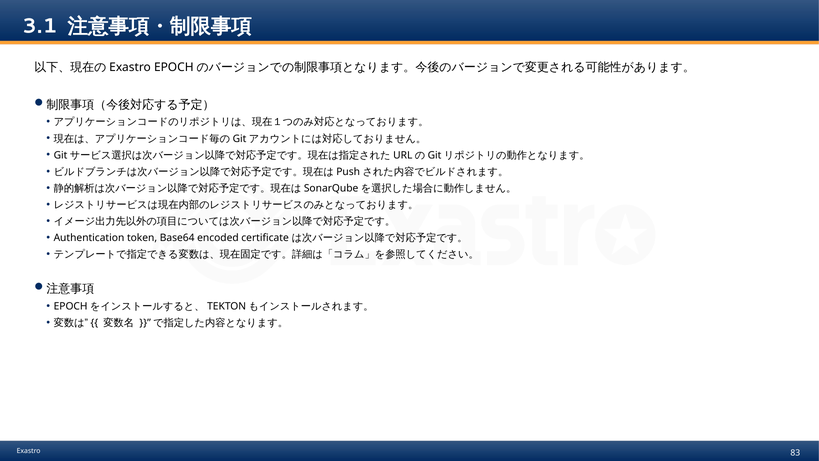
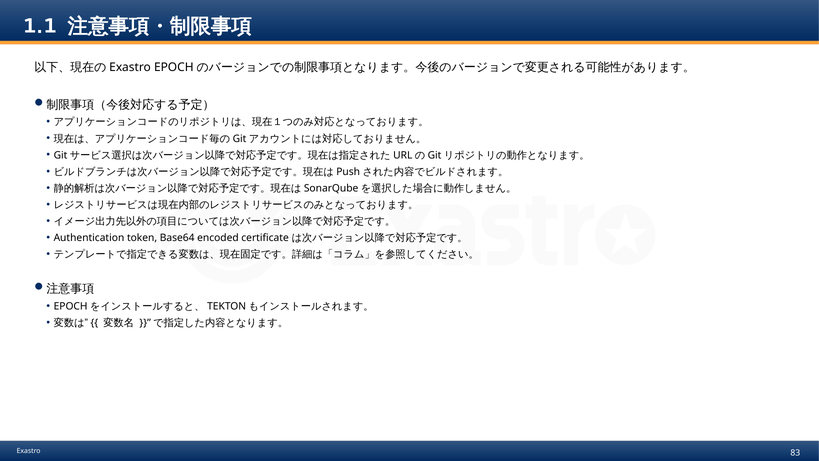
3.1: 3.1 -> 1.1 (40, 26)
